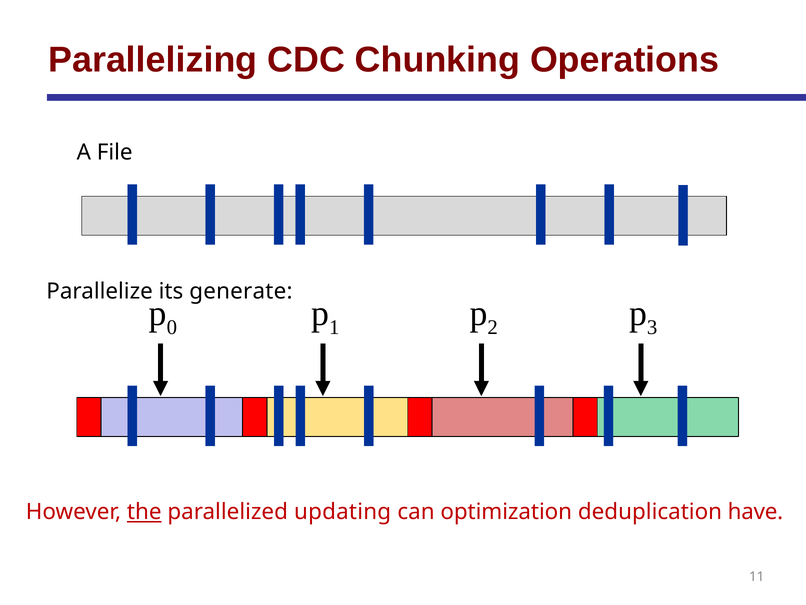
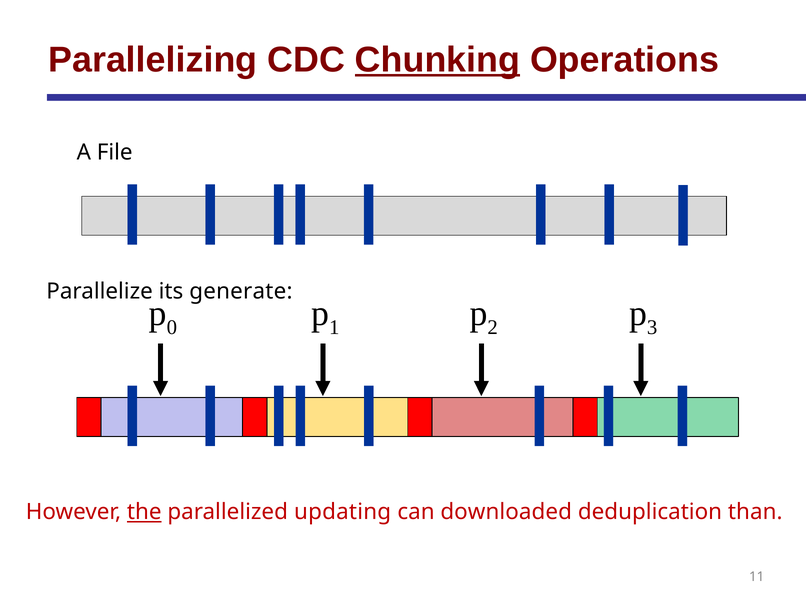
Chunking underline: none -> present (437, 60)
optimization: optimization -> downloaded (506, 512)
have: have -> than (755, 512)
